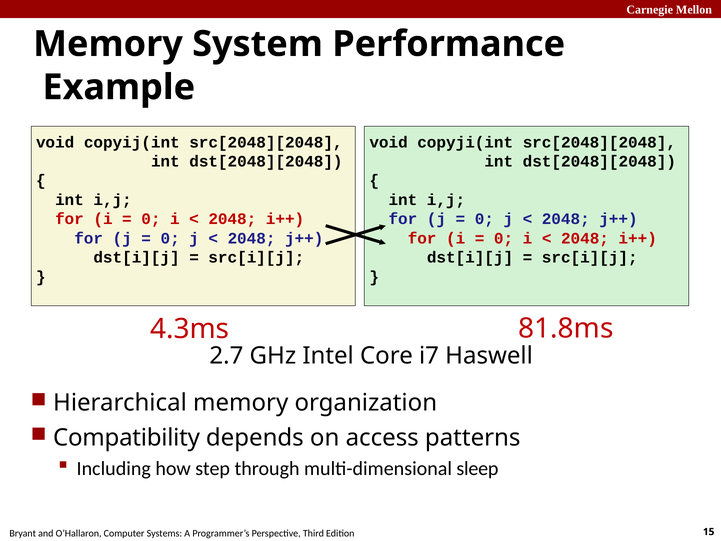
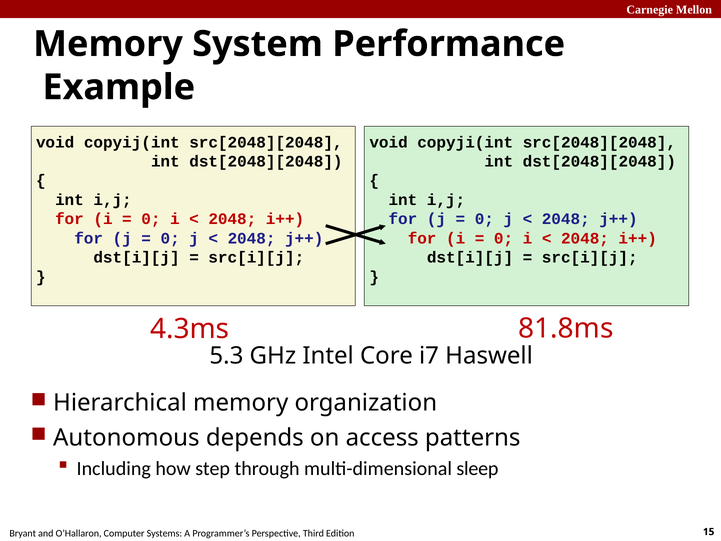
2.7: 2.7 -> 5.3 (226, 356)
Compatibility: Compatibility -> Autonomous (126, 437)
